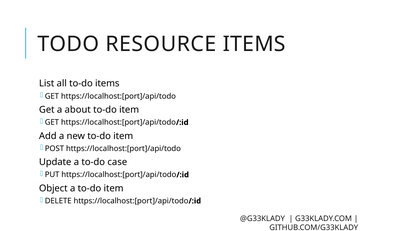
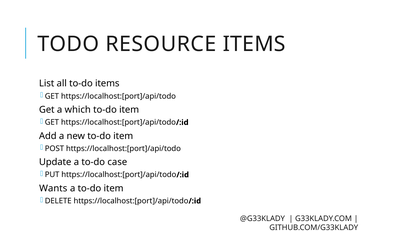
about: about -> which (78, 110)
Object: Object -> Wants (53, 188)
